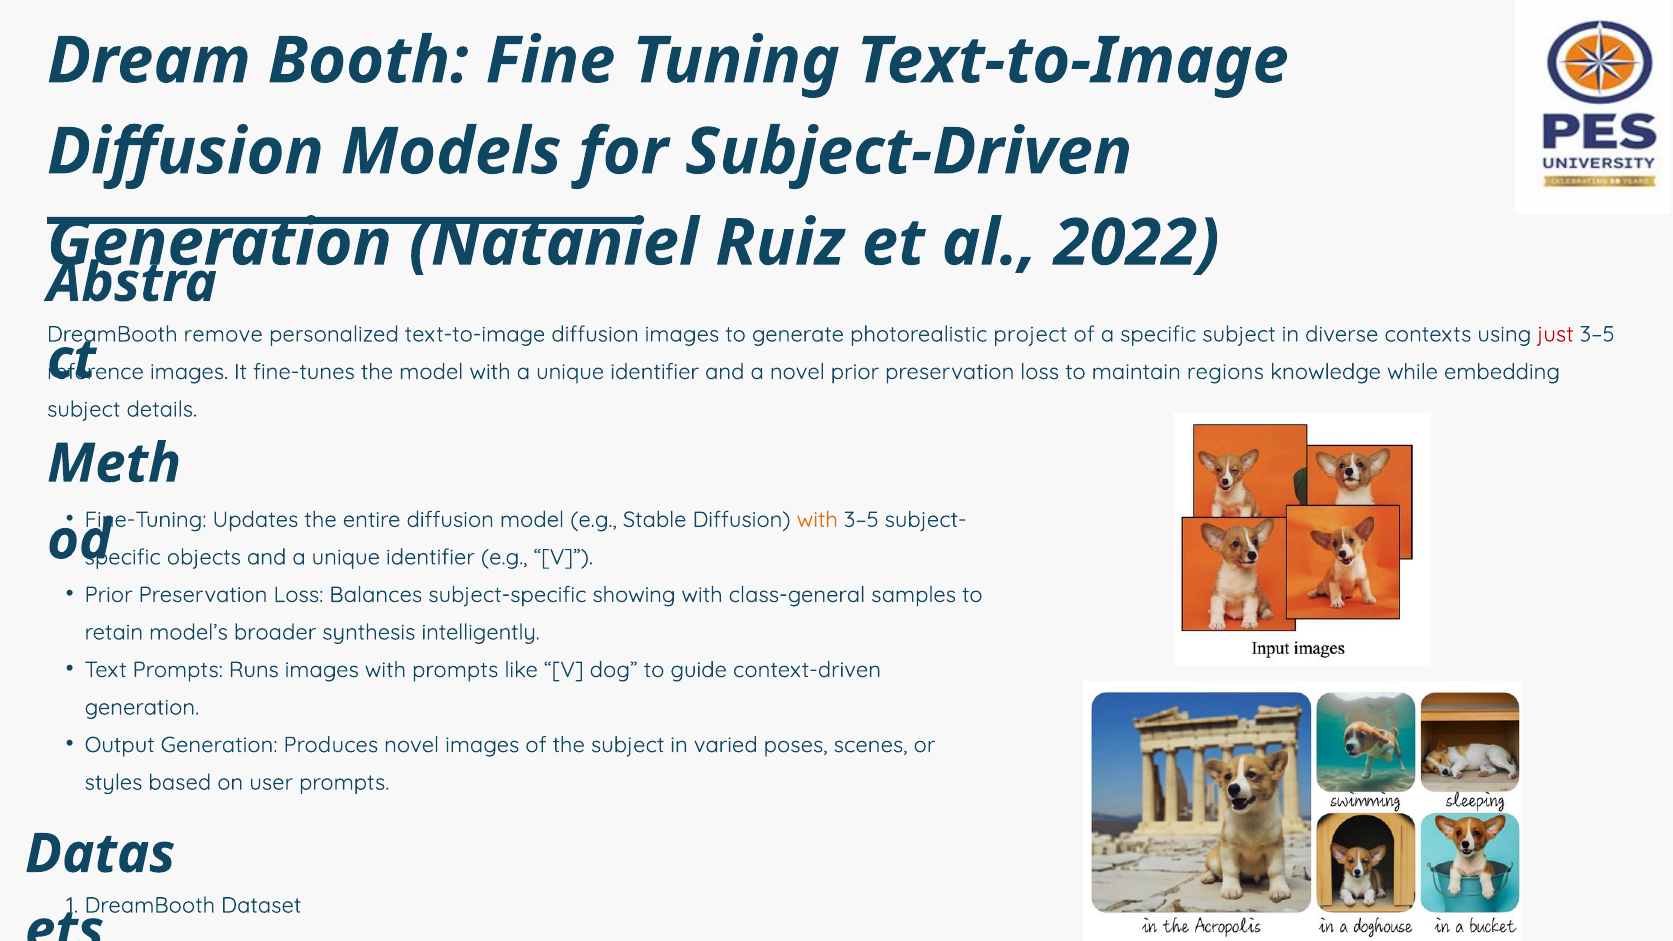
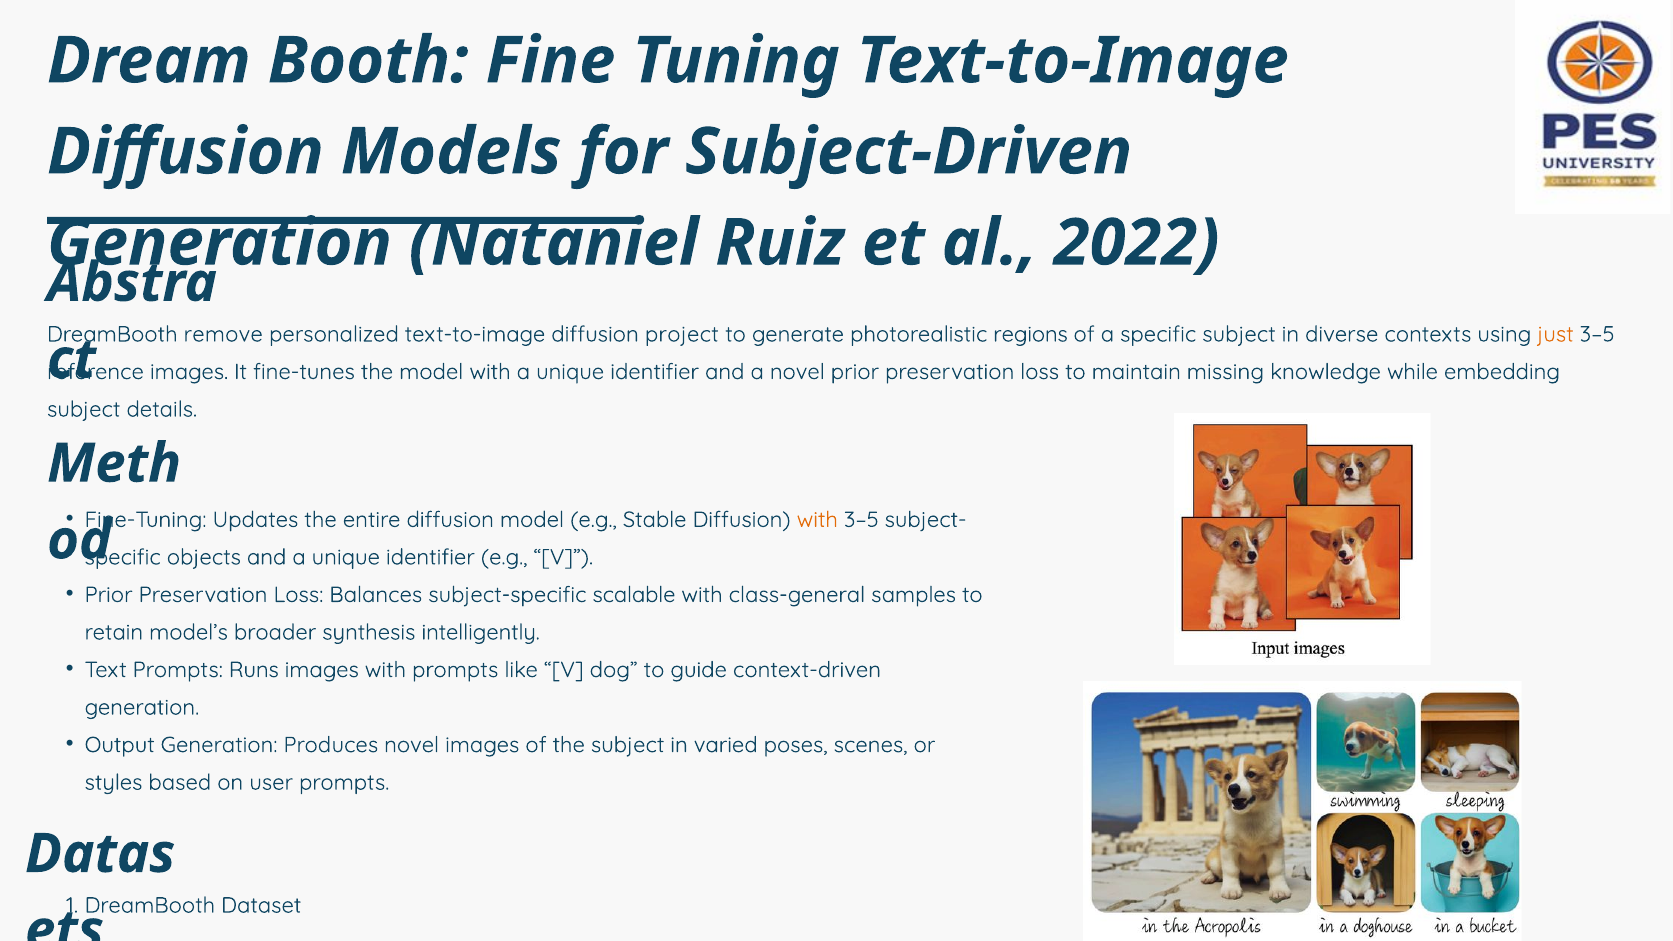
diffusion images: images -> project (682, 334)
project: project -> regions (1031, 334)
just colour: red -> orange (1556, 334)
regions: regions -> missing (1225, 372)
showing: showing -> scalable (634, 595)
